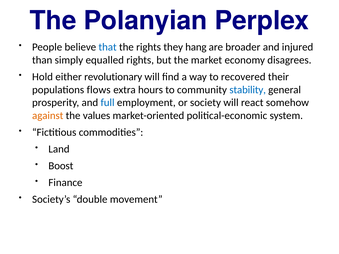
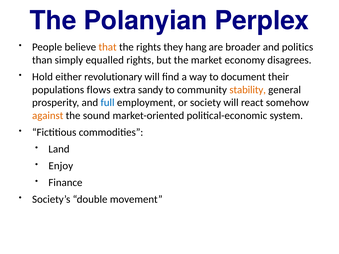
that colour: blue -> orange (108, 47)
injured: injured -> politics (298, 47)
recovered: recovered -> document (243, 77)
hours: hours -> sandy (151, 90)
stability colour: blue -> orange (248, 90)
values: values -> sound (96, 116)
Boost: Boost -> Enjoy (61, 166)
